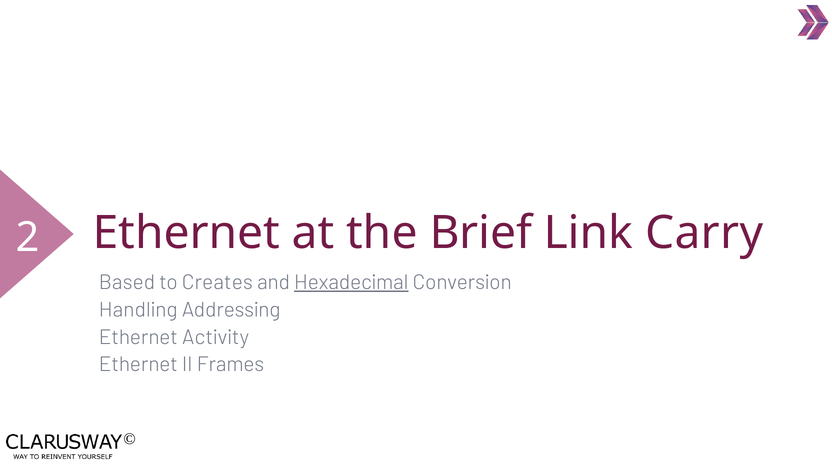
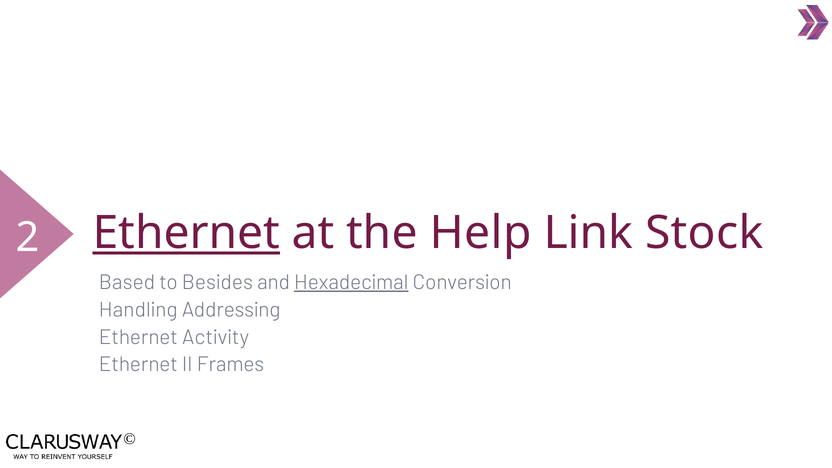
Ethernet underline: none -> present (186, 233)
Brief: Brief -> Help (480, 233)
Carry: Carry -> Stock (704, 233)
Creates: Creates -> Besides (217, 282)
